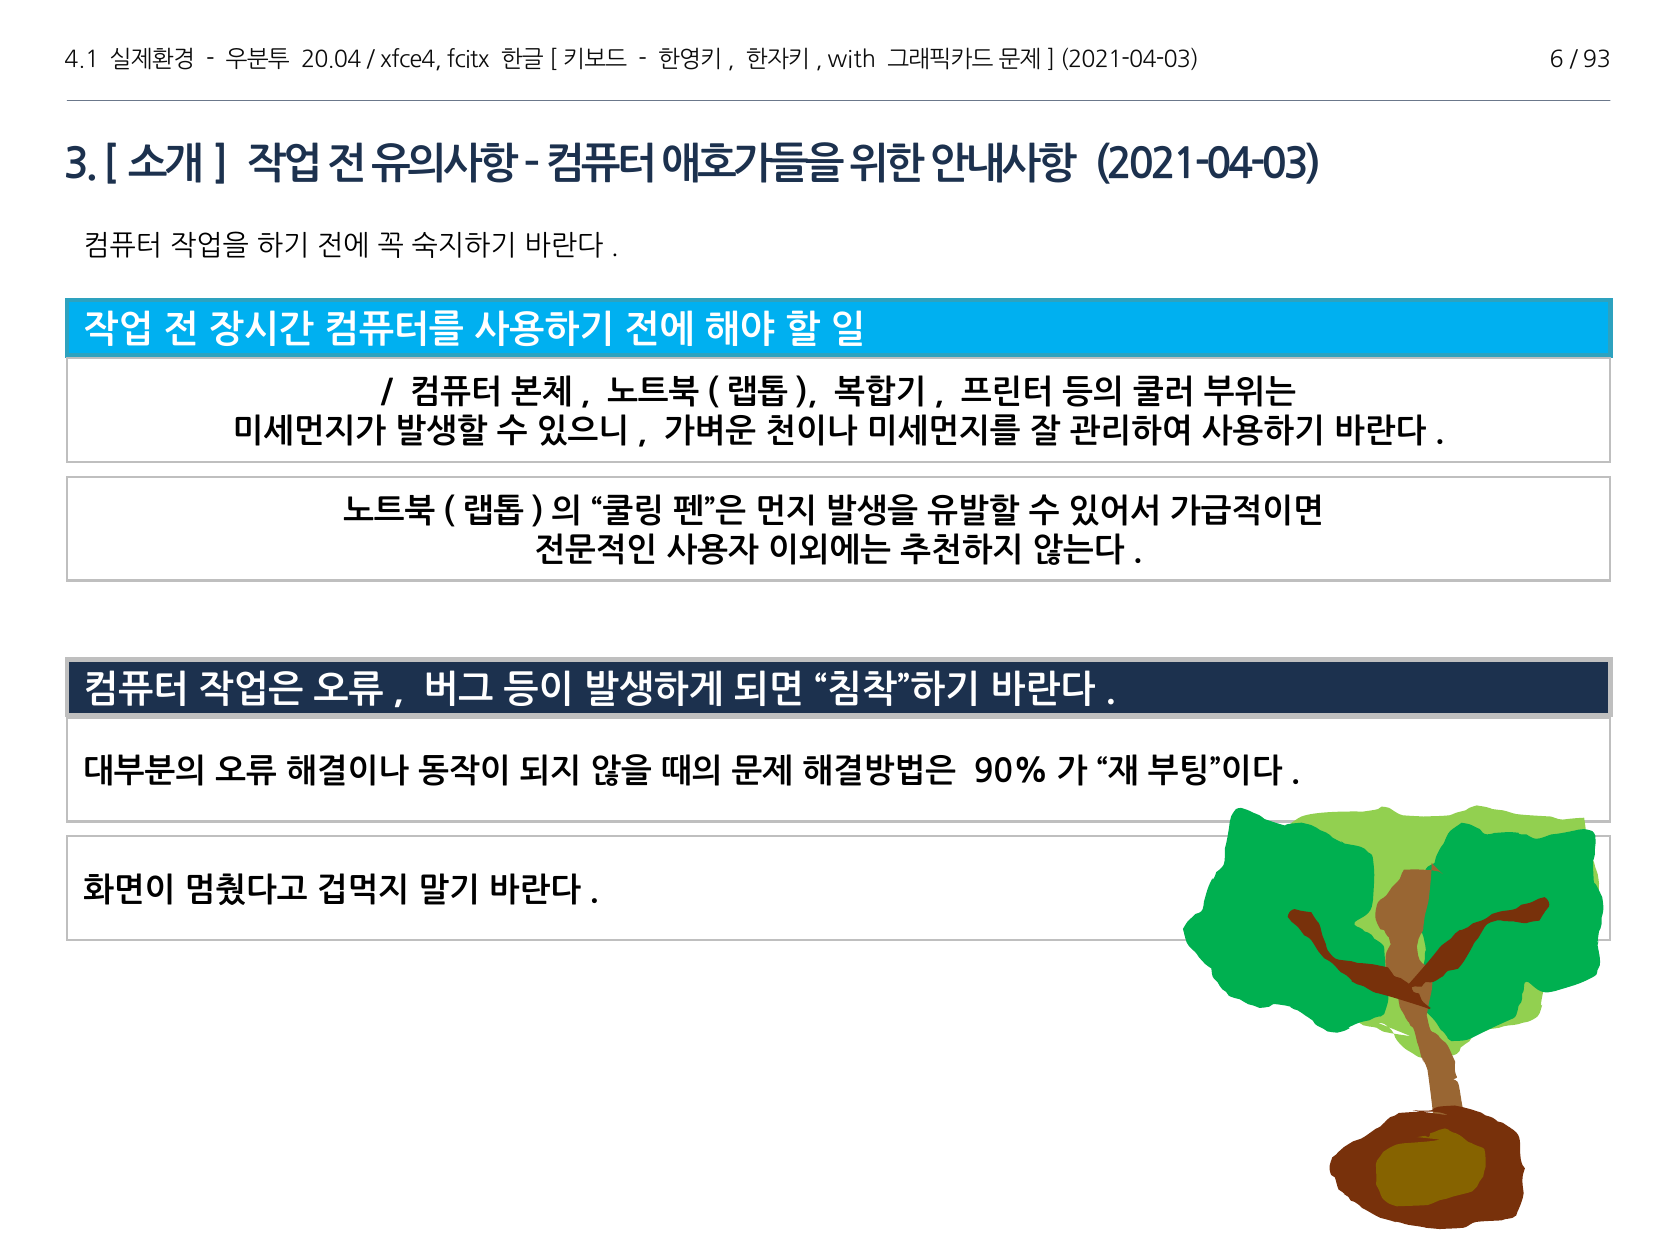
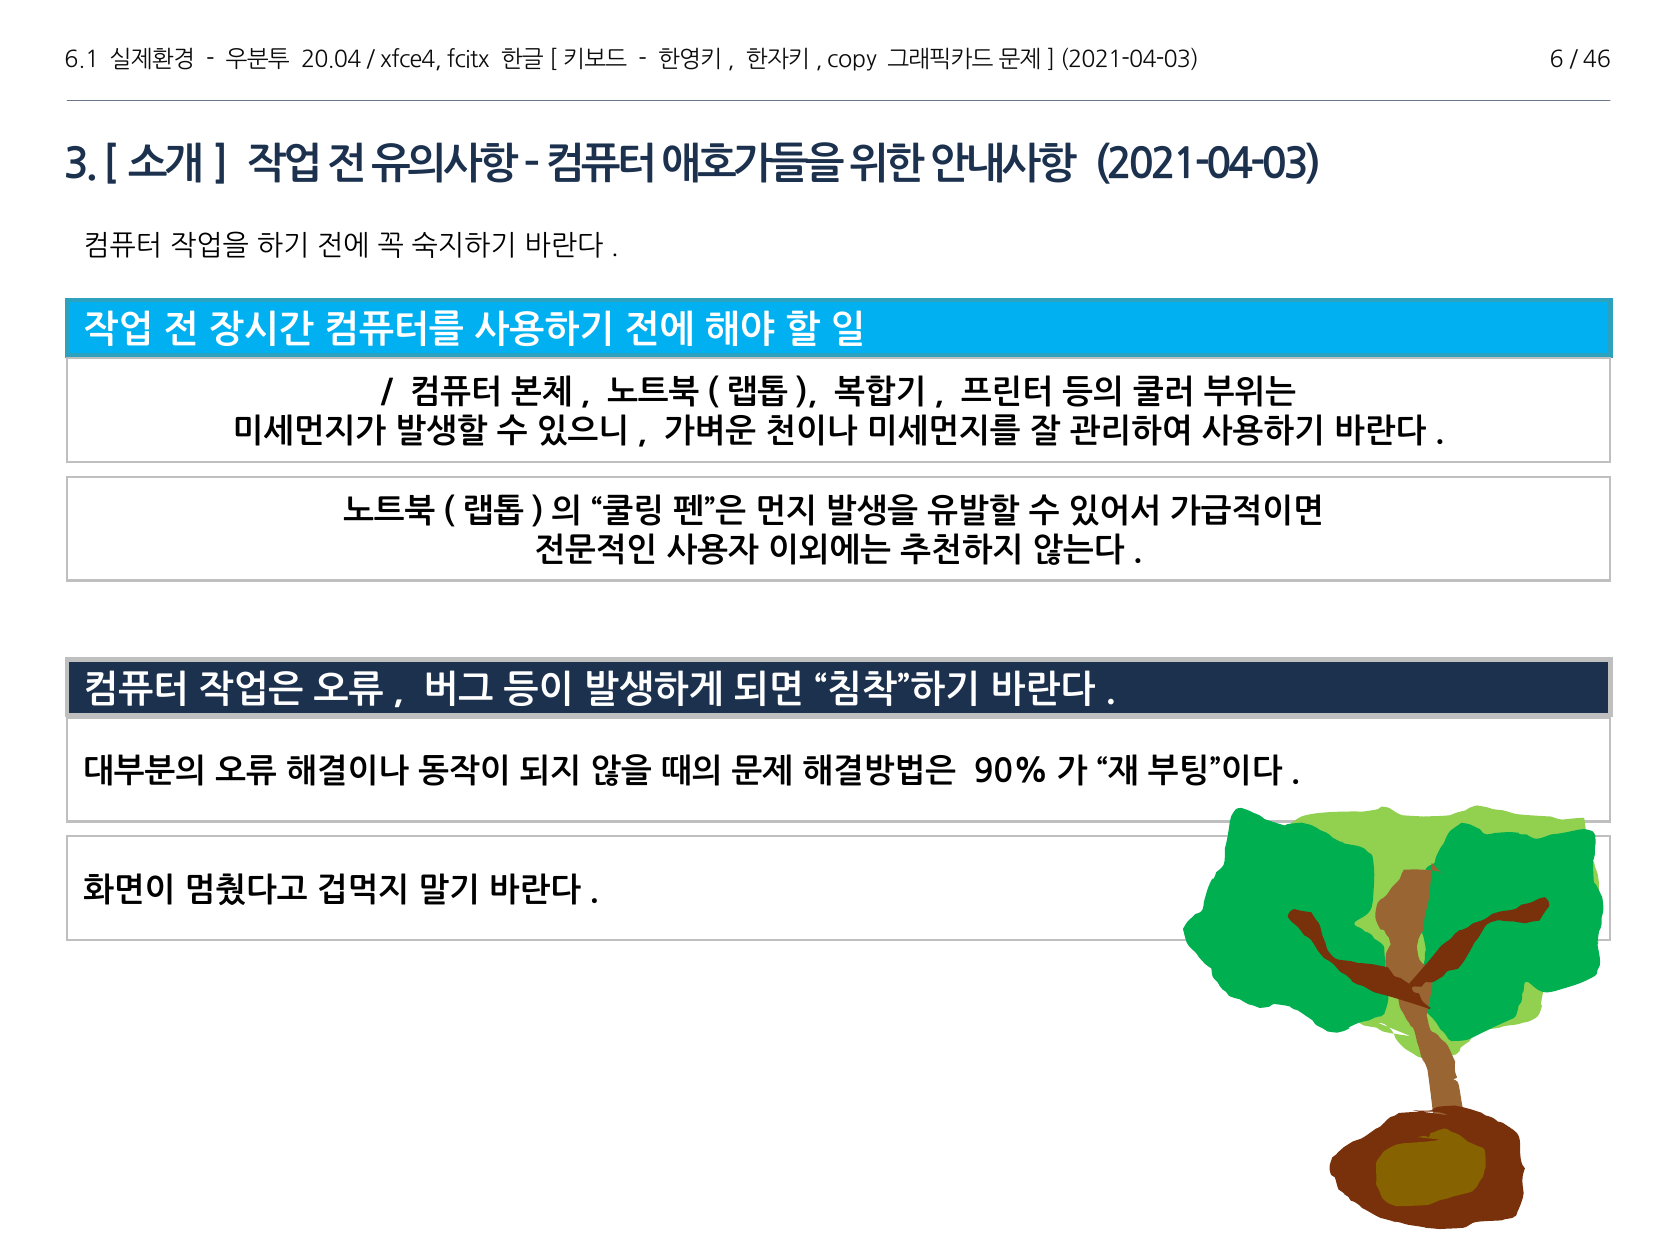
4.1: 4.1 -> 6.1 (82, 60)
with: with -> copy (852, 60)
93: 93 -> 46 (1597, 60)
